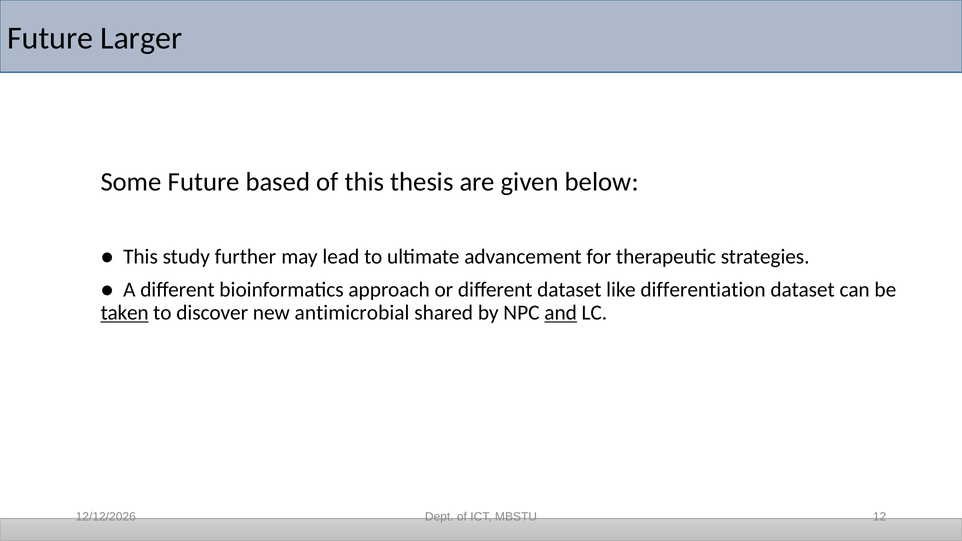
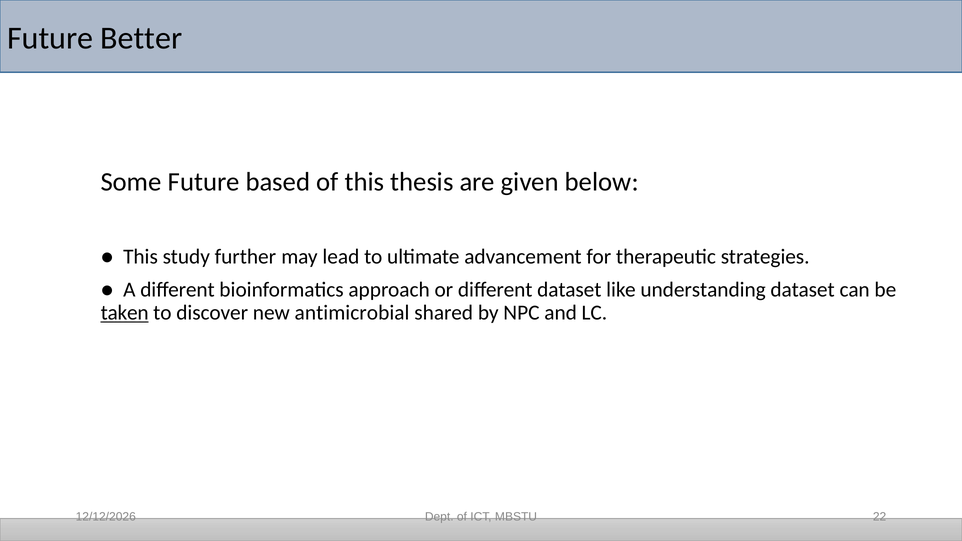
Larger: Larger -> Better (141, 38)
differentiation: differentiation -> understanding (703, 290)
and underline: present -> none (561, 313)
12: 12 -> 22 (880, 517)
